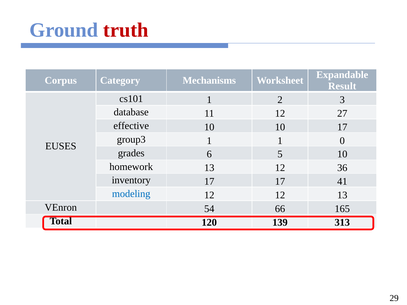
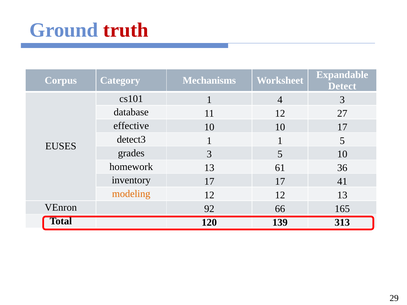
Result: Result -> Detect (342, 86)
2: 2 -> 4 (280, 100)
group3: group3 -> detect3 (131, 140)
1 0: 0 -> 5 (342, 141)
grades 6: 6 -> 3 (209, 154)
13 12: 12 -> 61 (280, 168)
modeling colour: blue -> orange (131, 194)
54: 54 -> 92 (209, 209)
